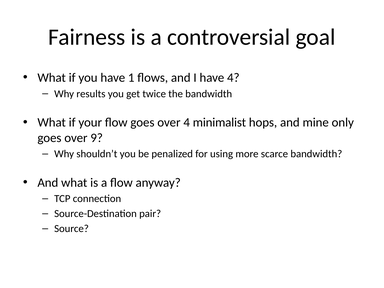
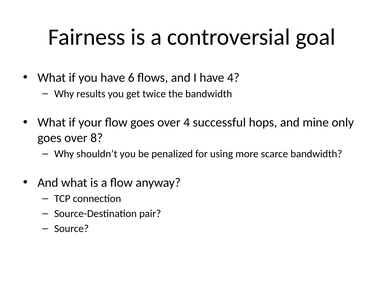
1: 1 -> 6 (131, 78)
minimalist: minimalist -> successful (219, 122)
9: 9 -> 8 (97, 138)
